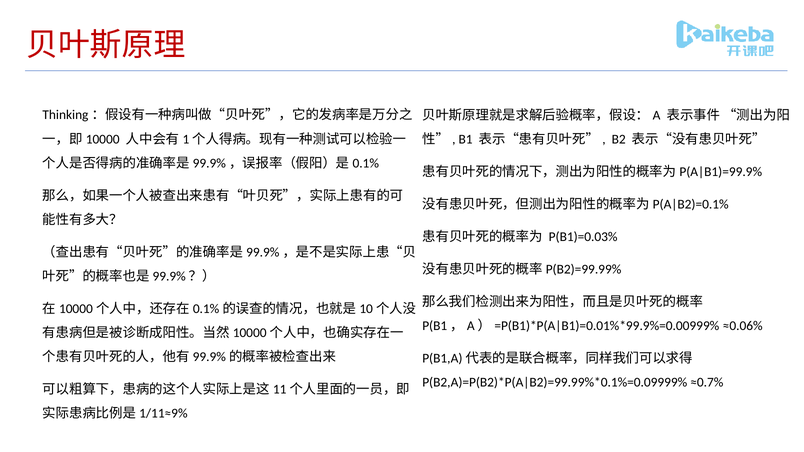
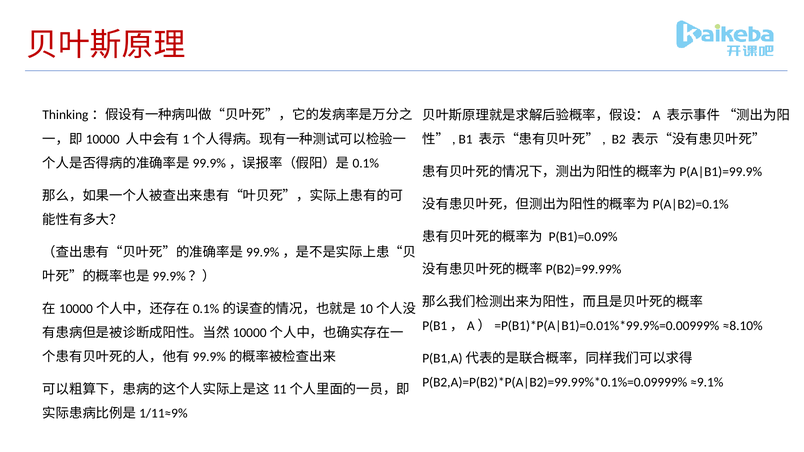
P(B1)=0.03%: P(B1)=0.03% -> P(B1)=0.09% (583, 237)
≈0.06%: ≈0.06% -> ≈8.10% (743, 326)
≈0.7%: ≈0.7% -> ≈9.1% (707, 383)
